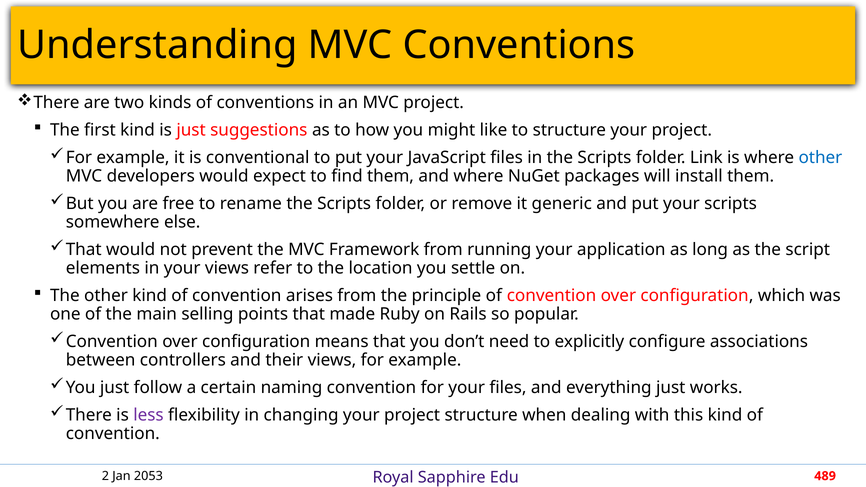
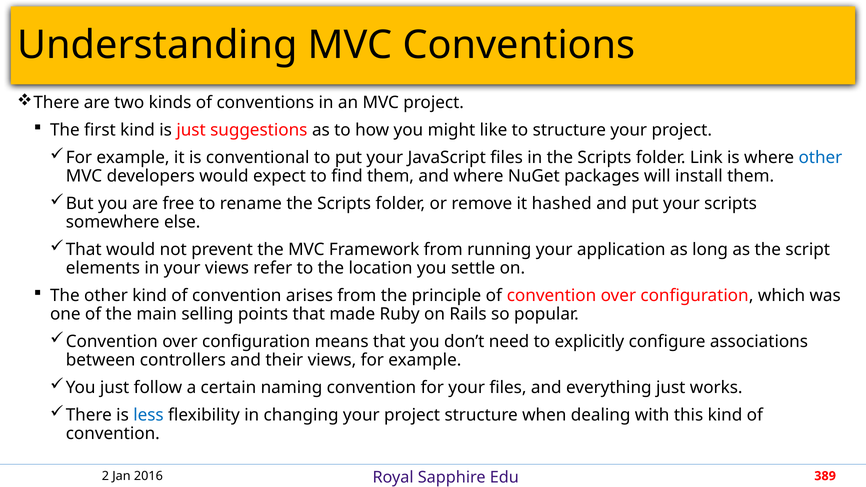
generic: generic -> hashed (562, 204)
less colour: purple -> blue (148, 415)
2053: 2053 -> 2016 (148, 476)
489: 489 -> 389 (825, 476)
